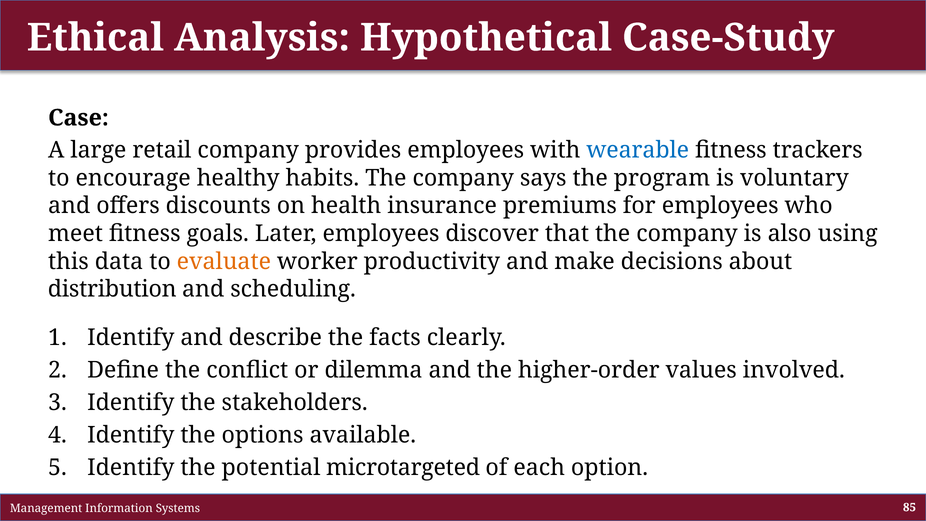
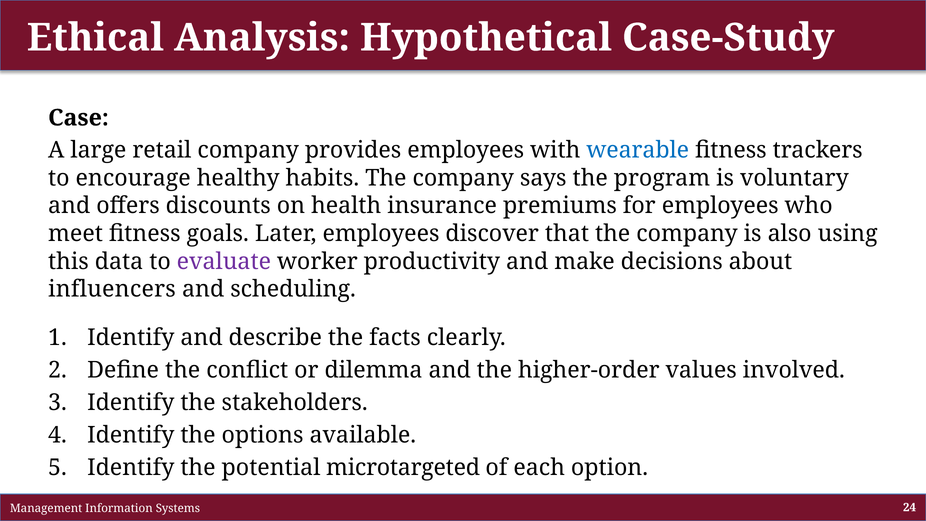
evaluate colour: orange -> purple (224, 261)
distribution: distribution -> influencers (112, 289)
85: 85 -> 24 (909, 507)
